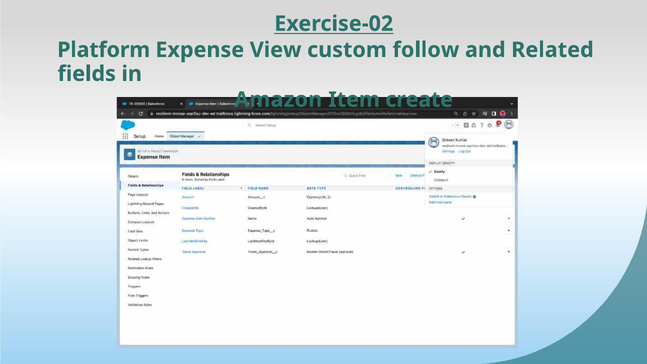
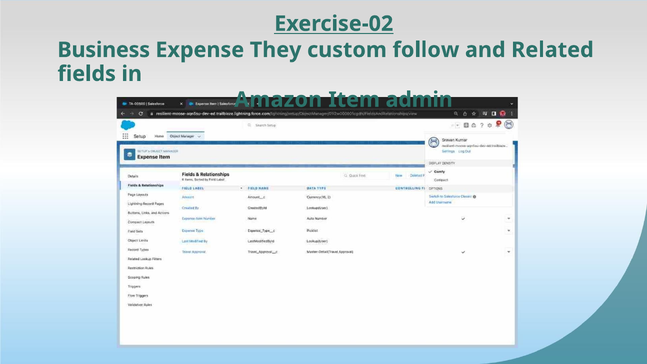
Platform: Platform -> Business (104, 50)
View: View -> They (276, 50)
create: create -> admin (419, 100)
